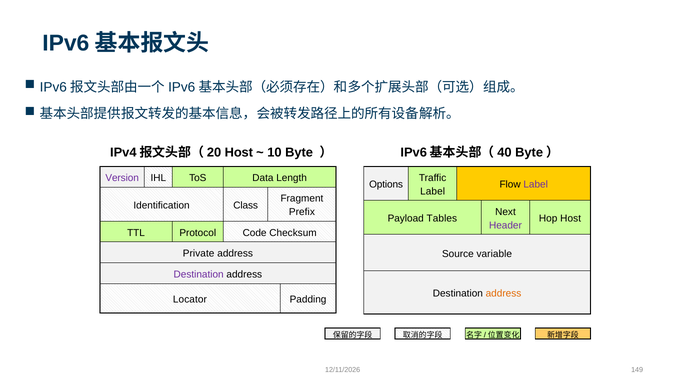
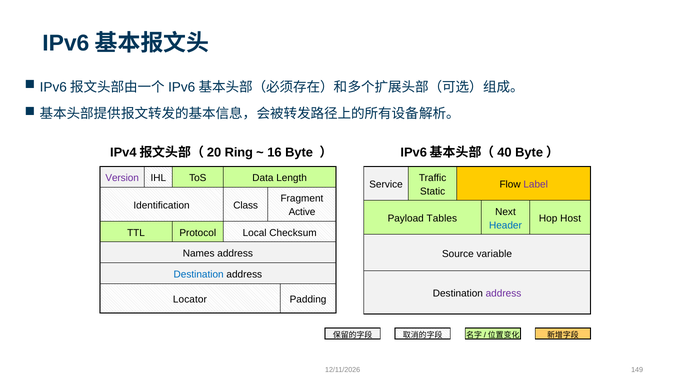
Host: Host -> Ring (239, 152)
10: 10 -> 16 (274, 152)
Options: Options -> Service (386, 184)
Label: Label -> Static (433, 191)
Prefix: Prefix -> Active (302, 212)
Header colour: purple -> blue (505, 225)
Code: Code -> Local (255, 233)
Private: Private -> Names (199, 254)
Destination colour: purple -> blue (199, 274)
address colour: orange -> purple (503, 293)
